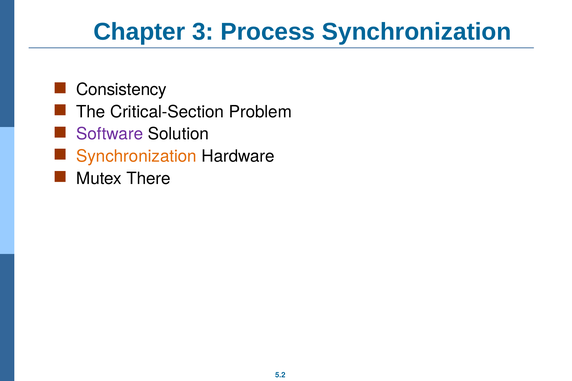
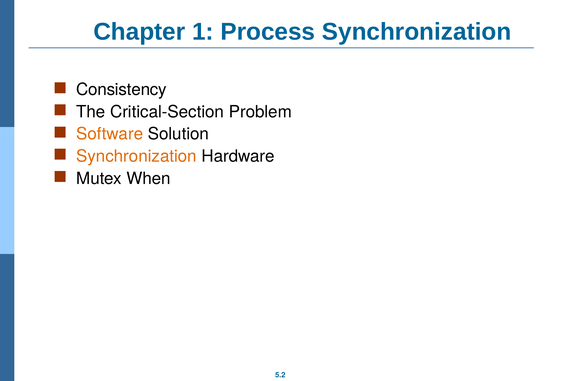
3: 3 -> 1 (203, 32)
Software colour: purple -> orange (110, 134)
There: There -> When (149, 179)
